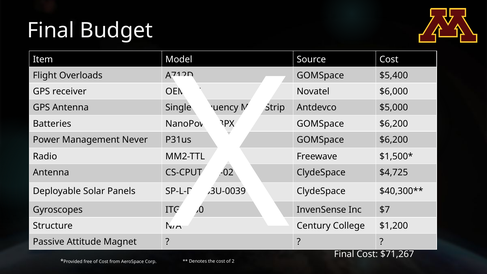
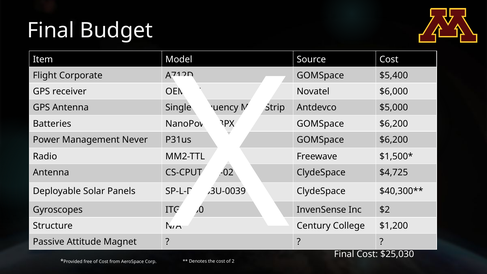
Overloads: Overloads -> Corporate (81, 75)
$7: $7 -> $2 (385, 210)
$71,267: $71,267 -> $25,030 (397, 254)
